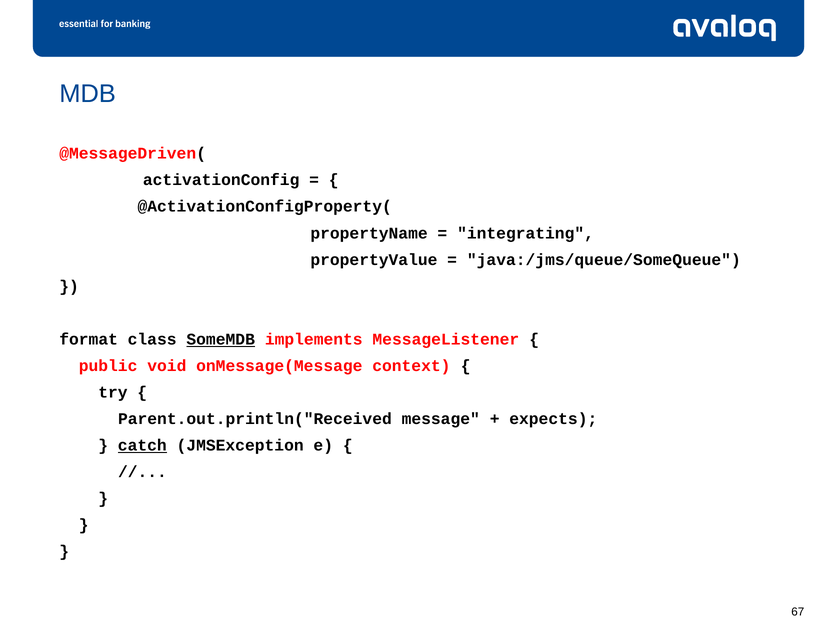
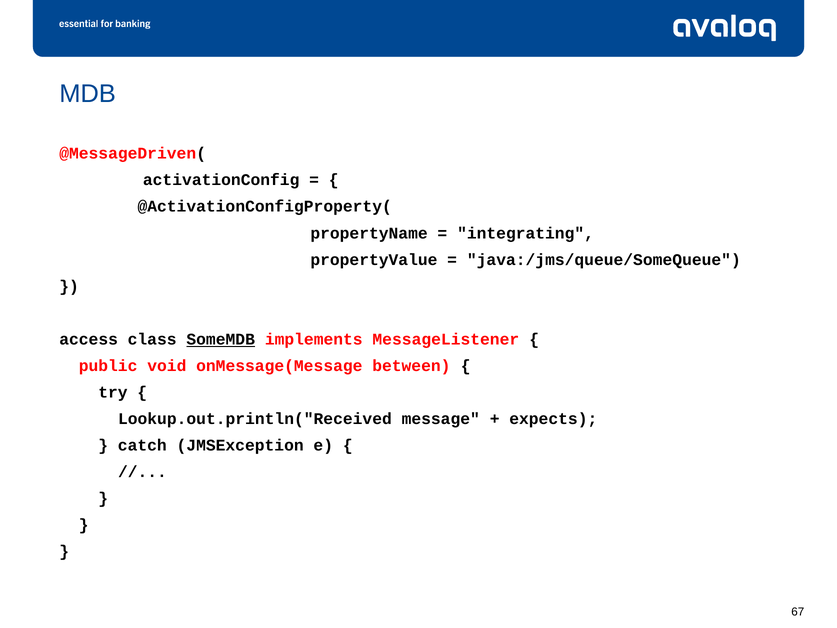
format: format -> access (89, 339)
context: context -> between (411, 366)
Parent.out.println("Received: Parent.out.println("Received -> Lookup.out.println("Received (255, 419)
catch underline: present -> none (142, 445)
